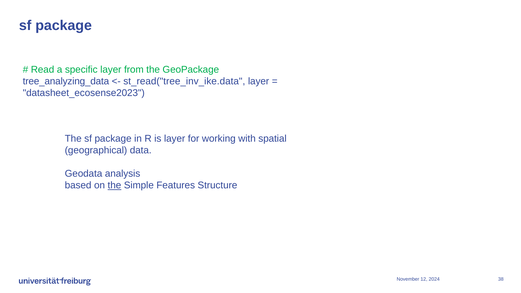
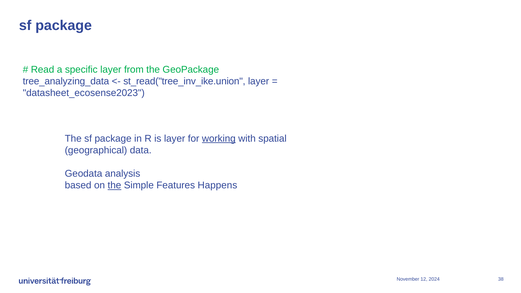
st_read("tree_inv_ike.data: st_read("tree_inv_ike.data -> st_read("tree_inv_ike.union (184, 81)
working underline: none -> present (219, 139)
Structure: Structure -> Happens (217, 185)
